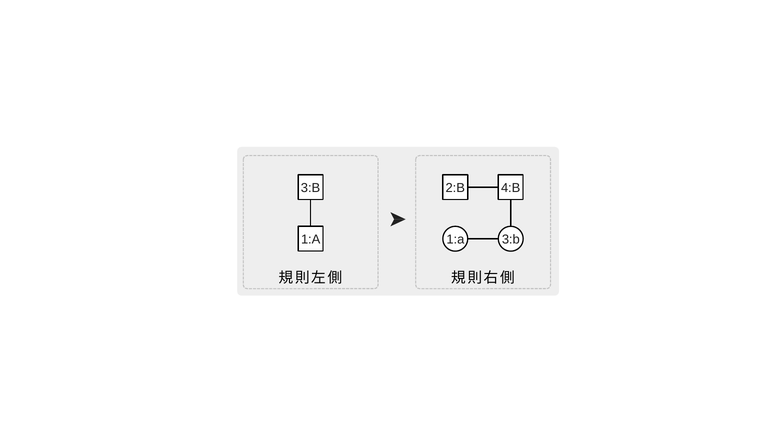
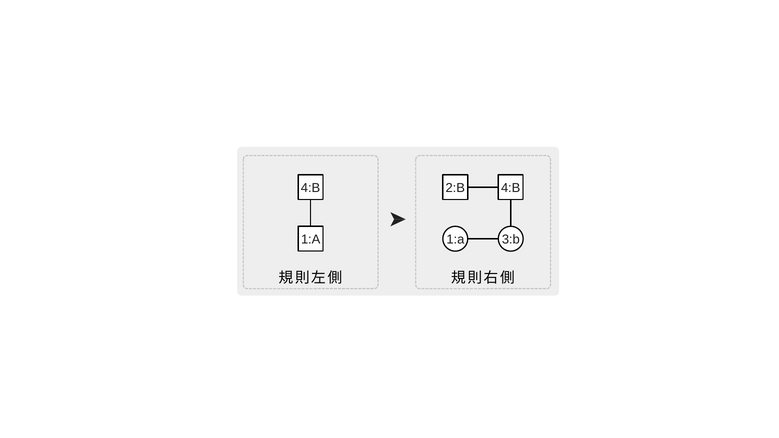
3:B: 3:B -> 4:B (311, 188)
